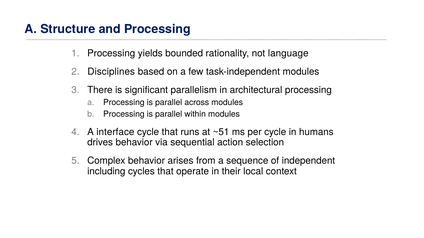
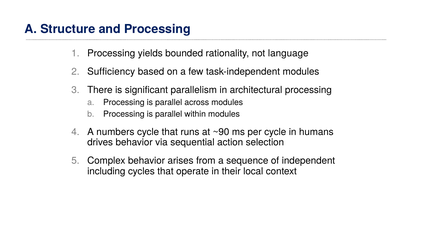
Disciplines: Disciplines -> Sufficiency (111, 72)
interface: interface -> numbers (115, 132)
~51: ~51 -> ~90 (221, 132)
